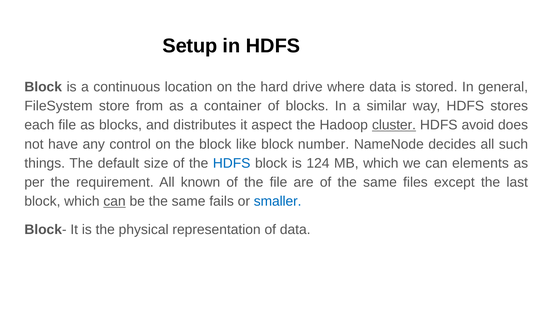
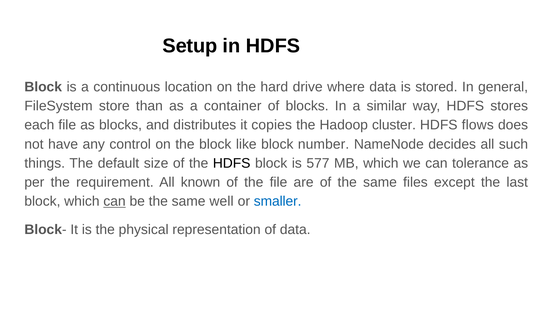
from: from -> than (149, 106)
aspect: aspect -> copies (272, 125)
cluster underline: present -> none (394, 125)
avoid: avoid -> flows (478, 125)
HDFS colour: blue -> black (232, 163)
124: 124 -> 577 (318, 163)
elements: elements -> tolerance (481, 163)
fails: fails -> well (222, 201)
